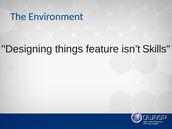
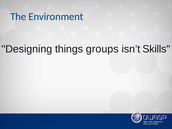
feature: feature -> groups (102, 49)
